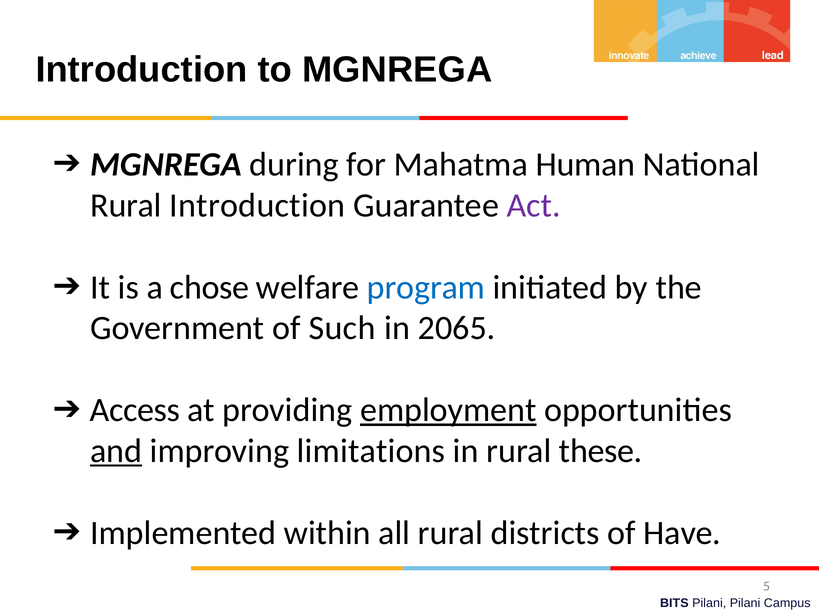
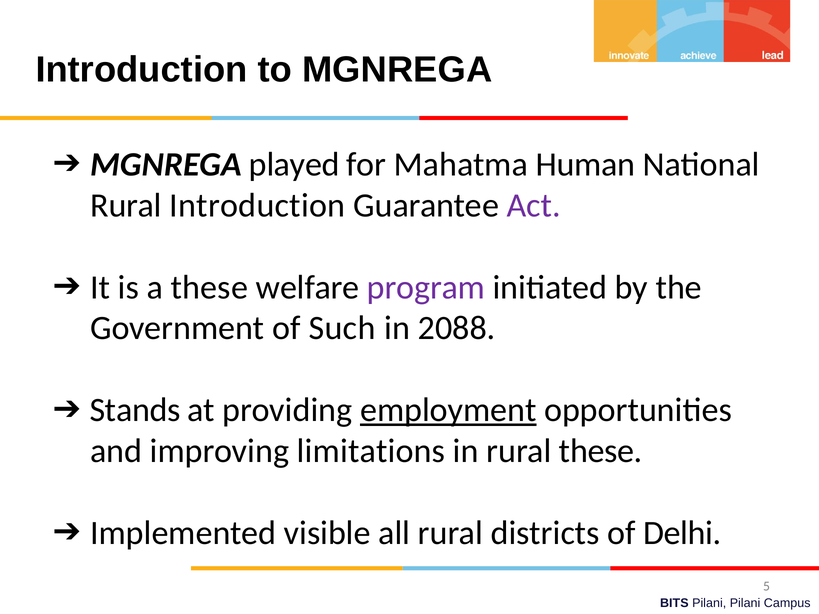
during: during -> played (294, 165)
a chose: chose -> these (209, 287)
program colour: blue -> purple (426, 287)
2065: 2065 -> 2088 (457, 328)
Access: Access -> Stands (135, 410)
and underline: present -> none (116, 451)
within: within -> visible (327, 533)
Have: Have -> Delhi (682, 533)
